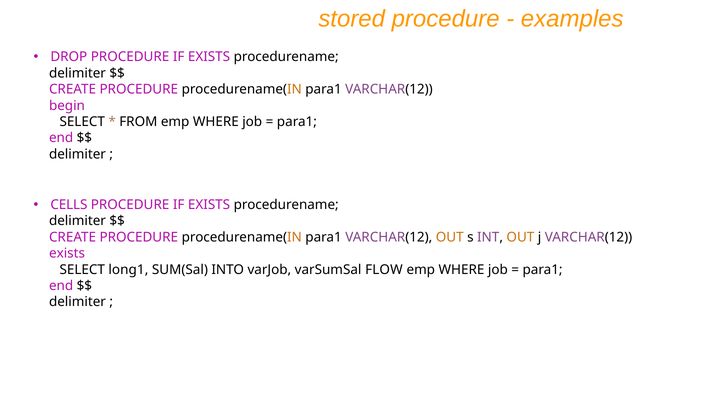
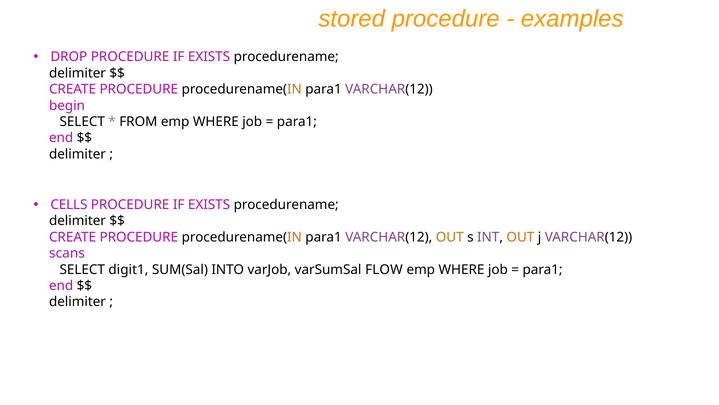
exists: exists -> scans (67, 253)
long1: long1 -> digit1 (128, 269)
